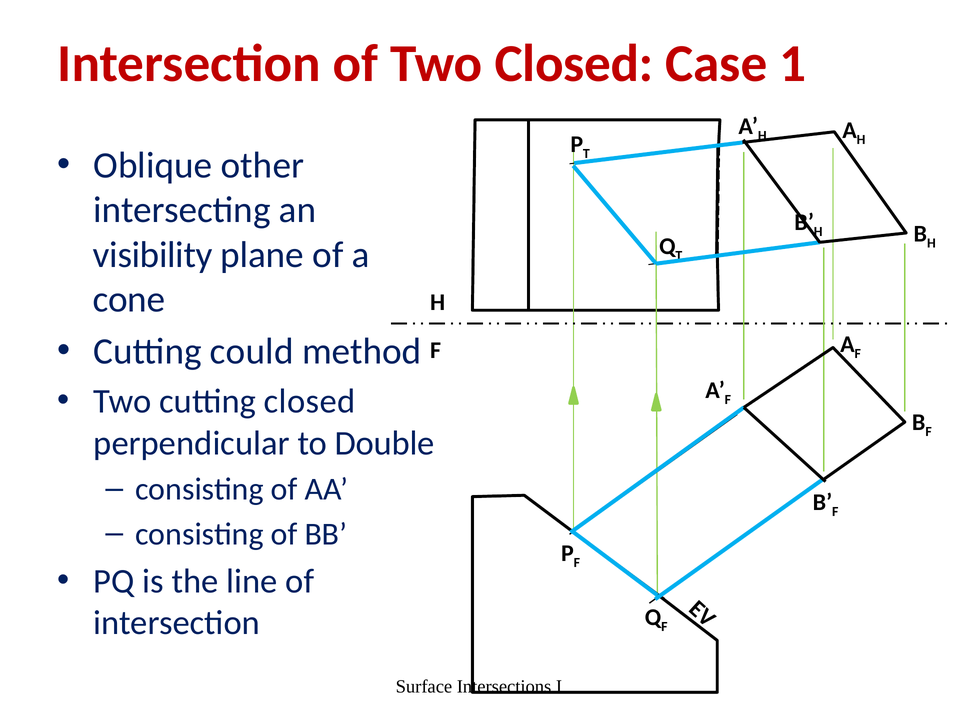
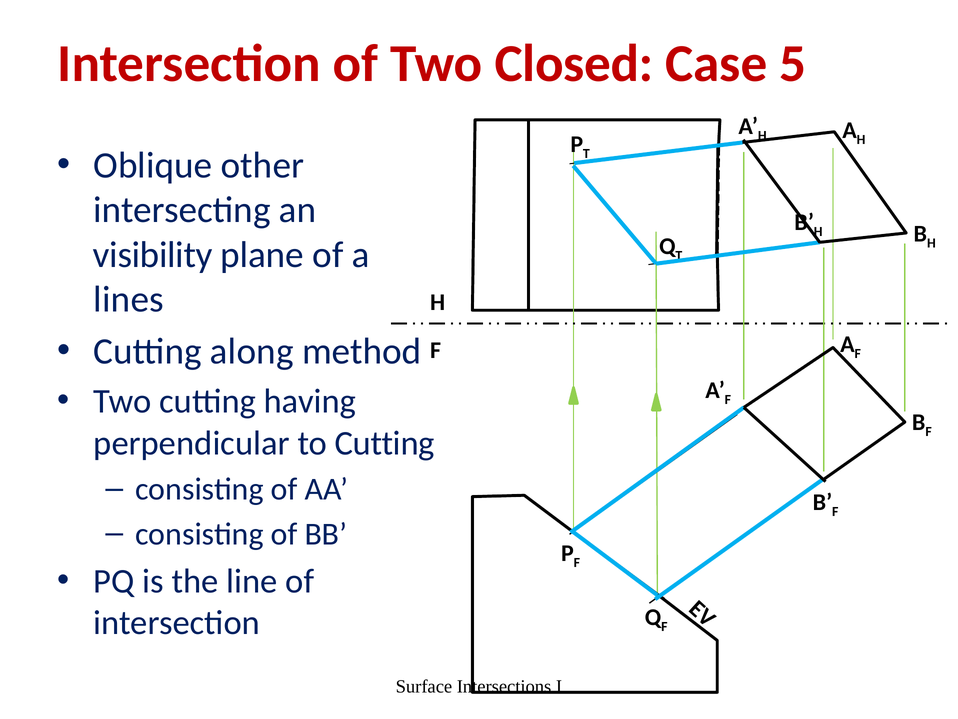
1: 1 -> 5 (793, 64)
cone: cone -> lines (129, 299)
could: could -> along (252, 351)
cutting closed: closed -> having (310, 401)
to Double: Double -> Cutting (385, 443)
